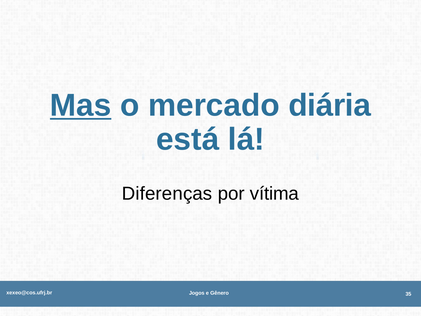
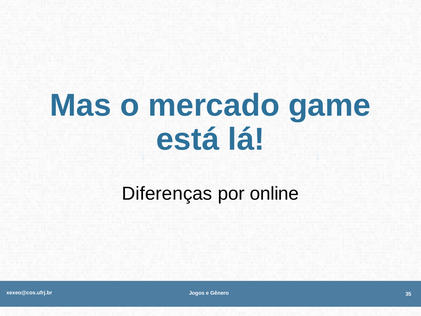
Mas underline: present -> none (81, 105)
diária: diária -> game (330, 105)
vítima: vítima -> online (274, 194)
